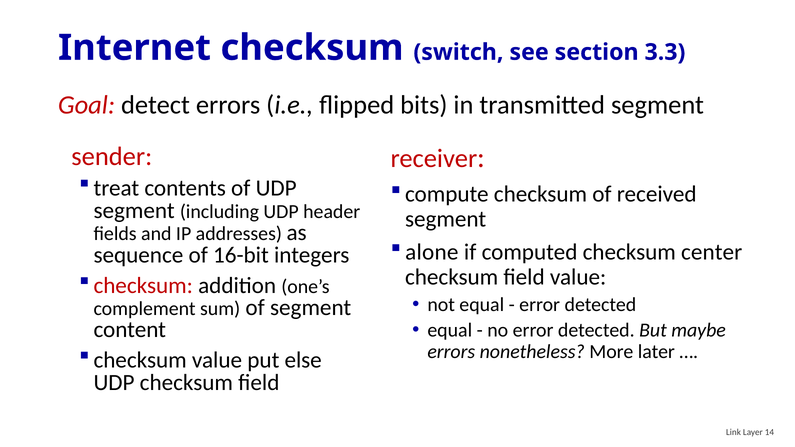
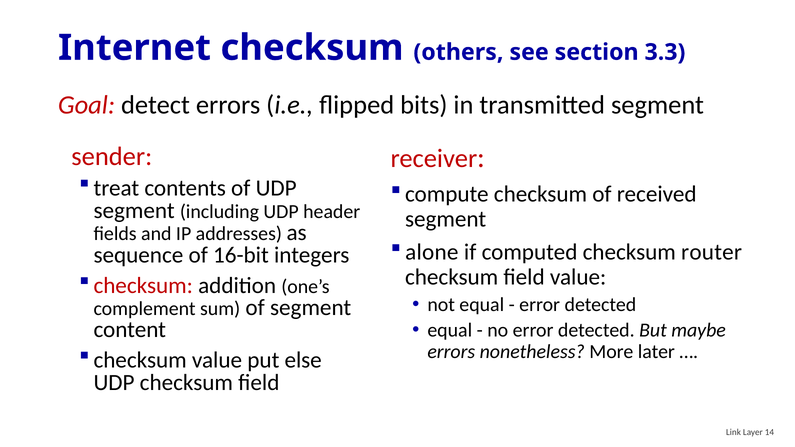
switch: switch -> others (458, 52)
center: center -> router (712, 252)
